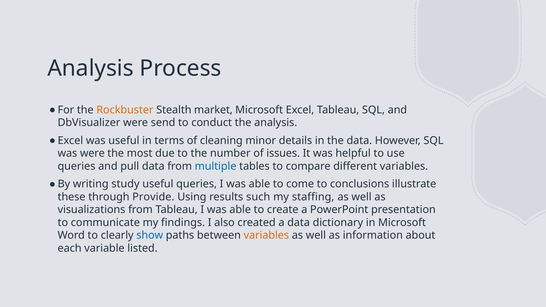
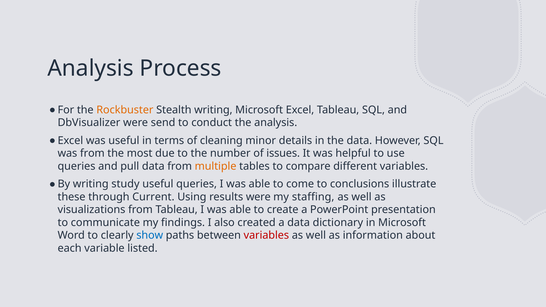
Stealth market: market -> writing (213, 110)
was were: were -> from (92, 153)
multiple colour: blue -> orange (216, 166)
Provide: Provide -> Current (153, 197)
results such: such -> were (258, 197)
variables colour: orange -> red (266, 235)
